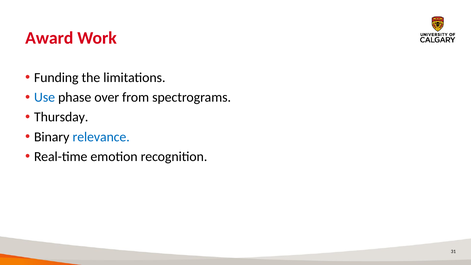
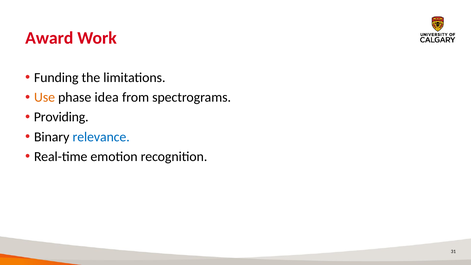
Use colour: blue -> orange (45, 97)
over: over -> idea (107, 97)
Thursday: Thursday -> Providing (61, 117)
